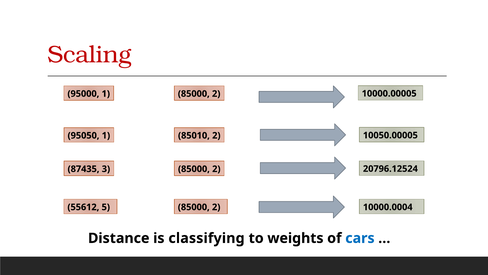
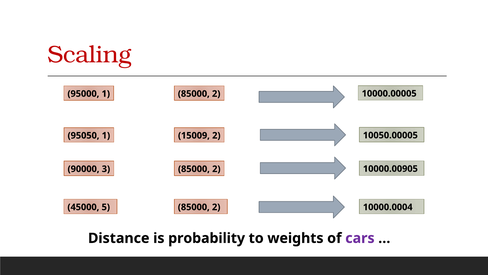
85010: 85010 -> 15009 (194, 135)
87435: 87435 -> 90000 (84, 169)
20796.12524: 20796.12524 -> 10000.00905 (390, 168)
55612: 55612 -> 45000 (83, 207)
classifying: classifying -> probability (207, 238)
cars colour: blue -> purple (360, 238)
